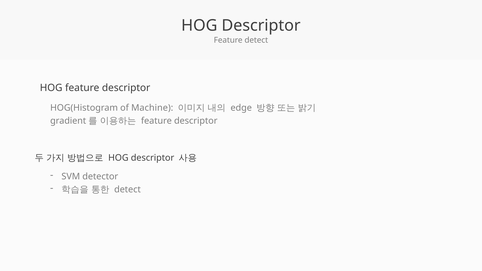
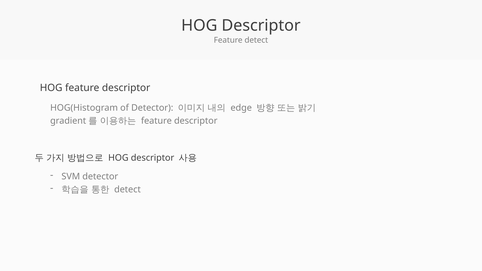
of Machine: Machine -> Detector (152, 108)
